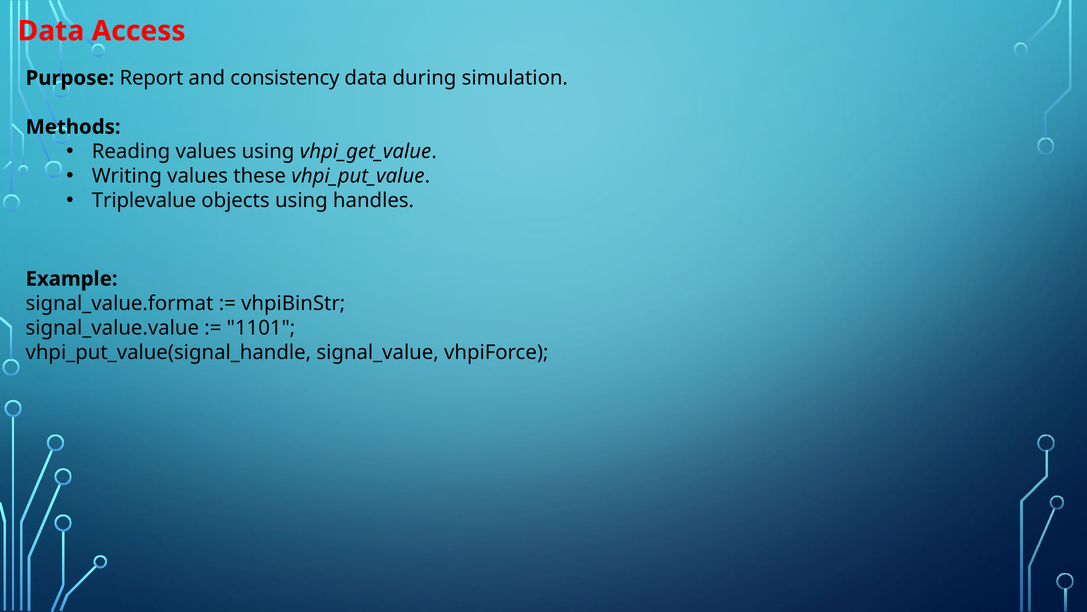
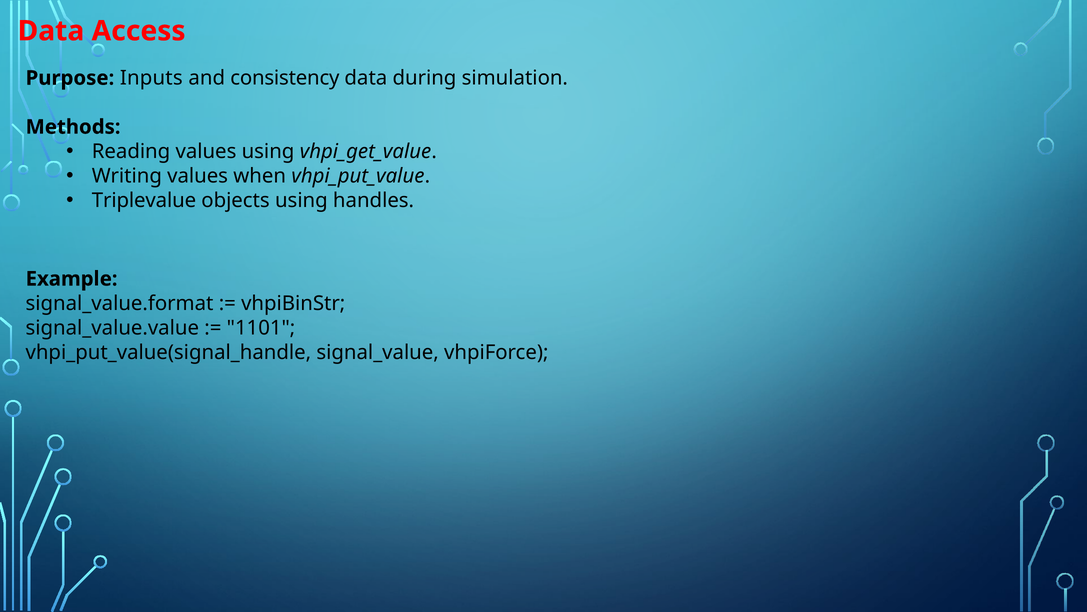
Report: Report -> Inputs (151, 78)
these: these -> when (260, 176)
